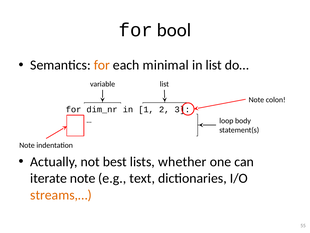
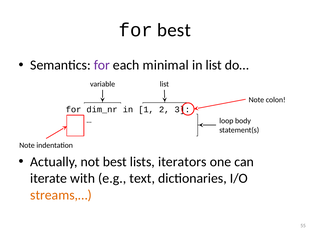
for bool: bool -> best (174, 30)
for colour: orange -> purple (102, 65)
whether: whether -> iterators (182, 162)
iterate note: note -> with (83, 178)
